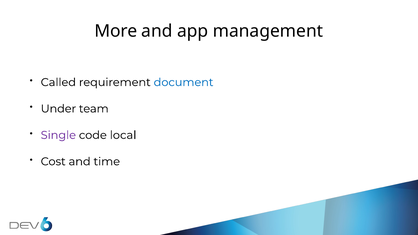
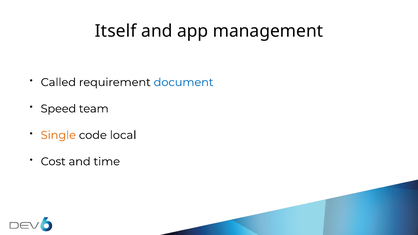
More: More -> Itself (116, 31)
Under: Under -> Speed (58, 109)
Single colour: purple -> orange (58, 135)
